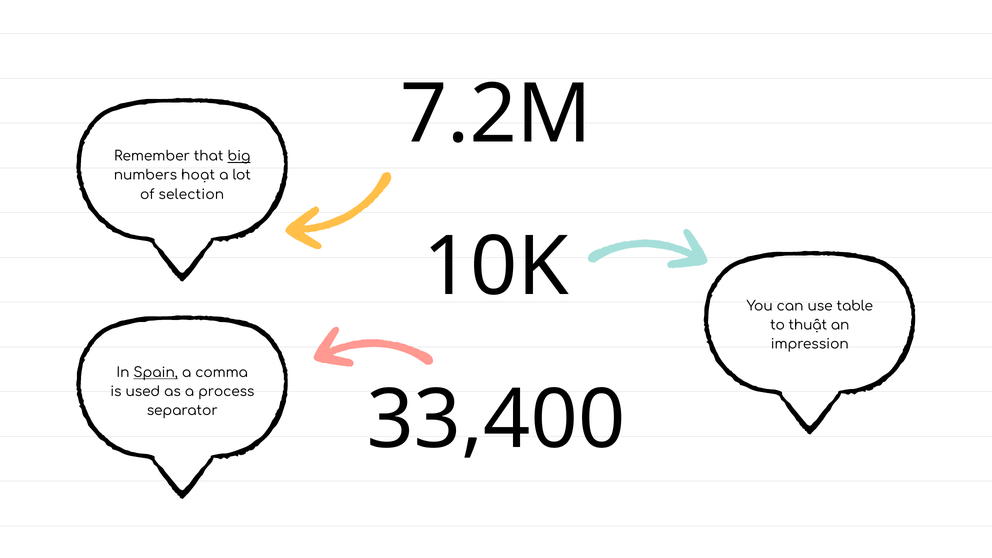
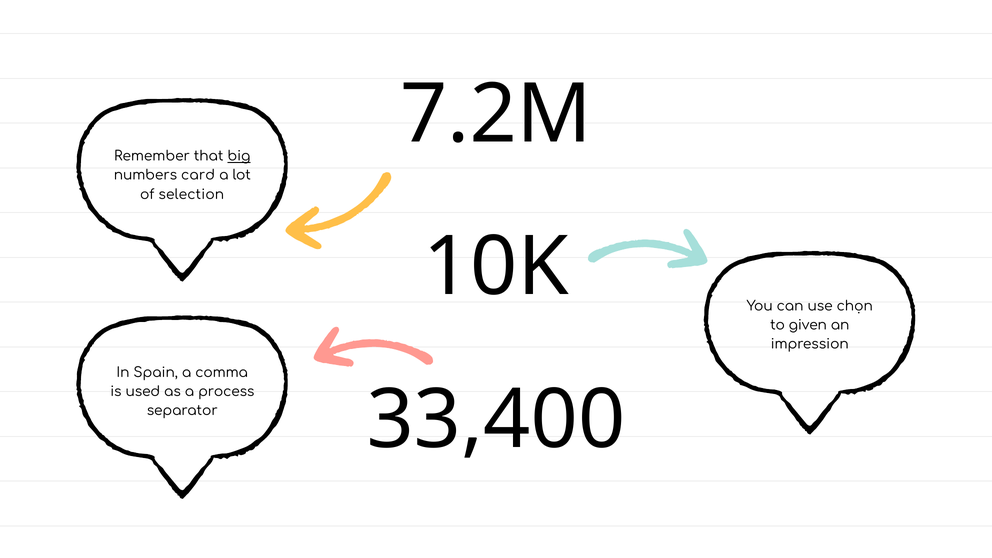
hoạt: hoạt -> card (198, 175)
table: table -> chọn (855, 306)
thuật: thuật -> given (808, 325)
Spain underline: present -> none (156, 373)
